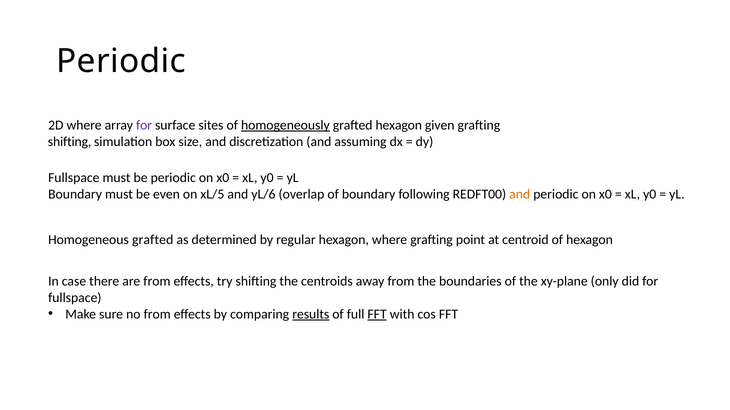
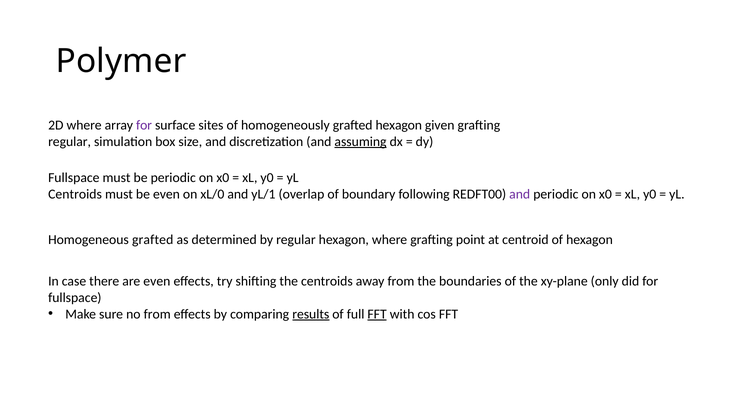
Periodic: Periodic -> Polymer (121, 61)
homogeneously underline: present -> none (285, 125)
shifting: shifting -> regular (70, 142)
assuming underline: none -> present (361, 142)
Boundary: Boundary -> Centroids (75, 195)
xL/5: xL/5 -> xL/0 (212, 195)
yL/6: yL/6 -> yL/1 (263, 195)
and colour: orange -> purple (520, 195)
are from: from -> even (157, 282)
